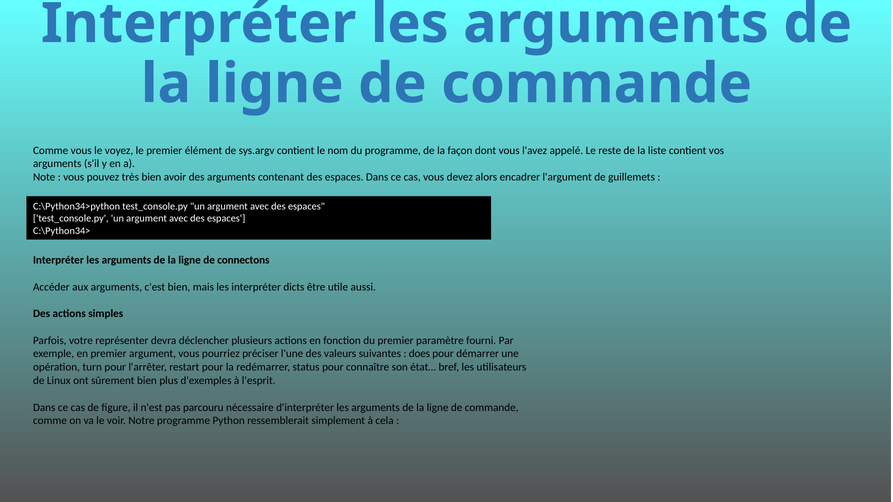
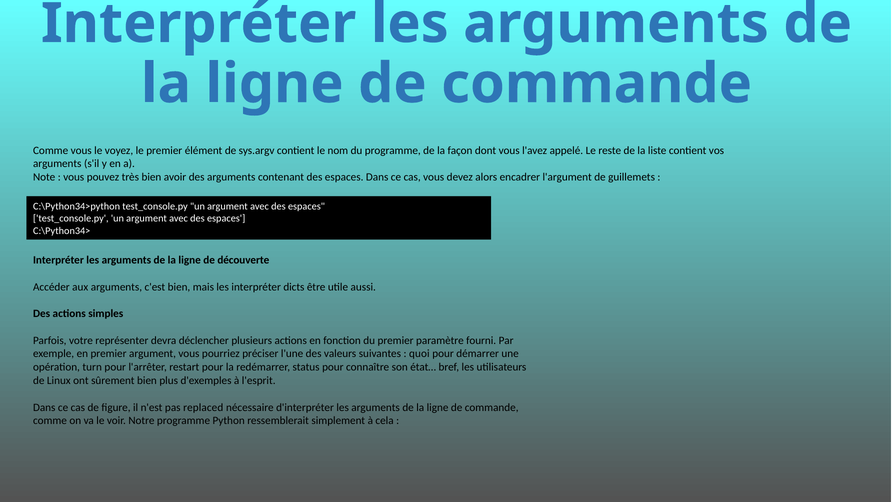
connectons: connectons -> découverte (243, 260)
does: does -> quoi (419, 354)
parcouru: parcouru -> replaced (203, 408)
